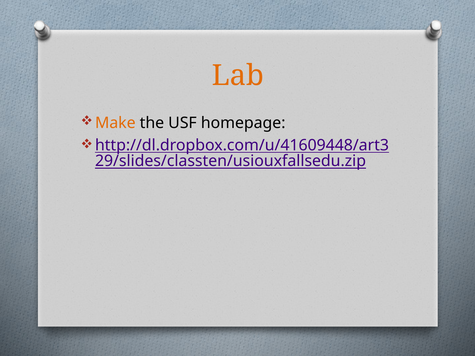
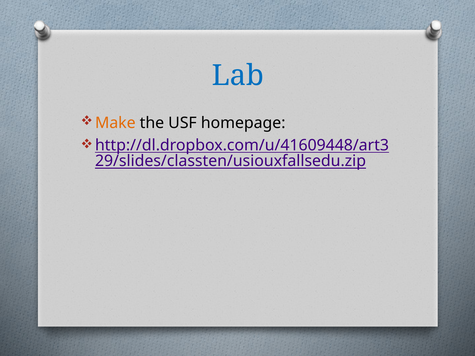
Lab colour: orange -> blue (238, 76)
